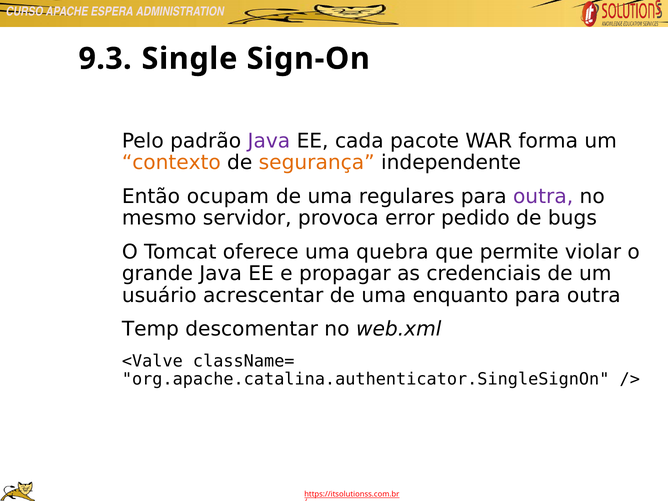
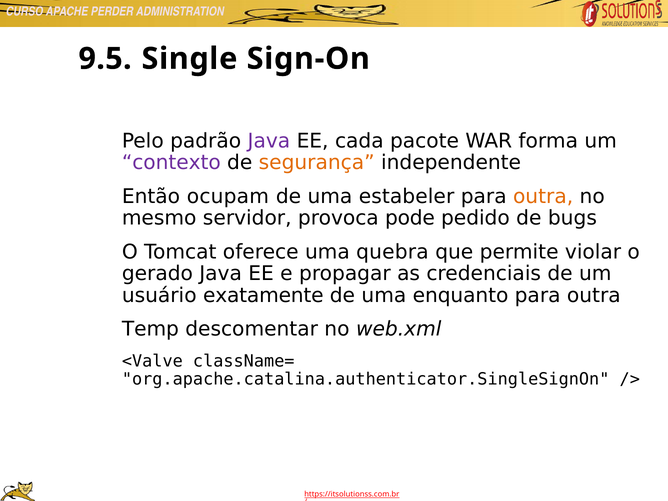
ESPERA: ESPERA -> PERDER (112, 11)
9.3: 9.3 -> 9.5 (105, 59)
contexto colour: orange -> purple (171, 163)
regulares: regulares -> estabeler (407, 196)
outra colour: purple -> orange (543, 196)
error: error -> pode (410, 218)
grande: grande -> gerado (157, 274)
acrescentar: acrescentar -> exatamente (263, 296)
